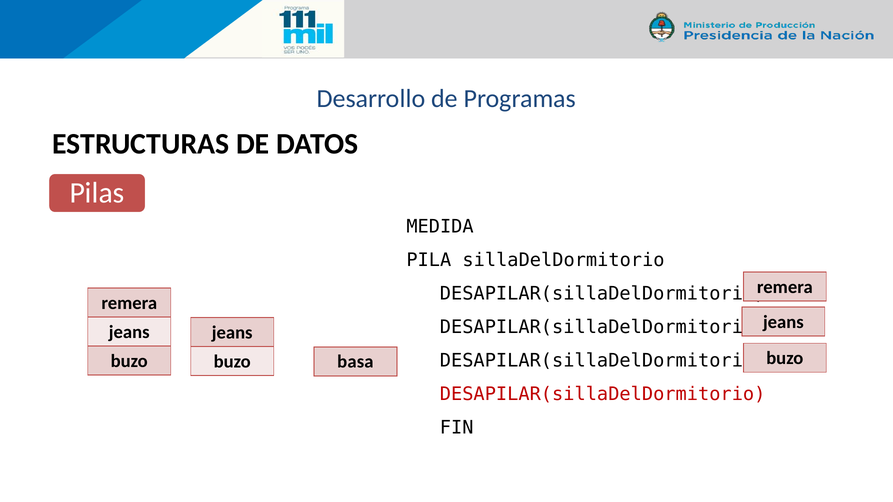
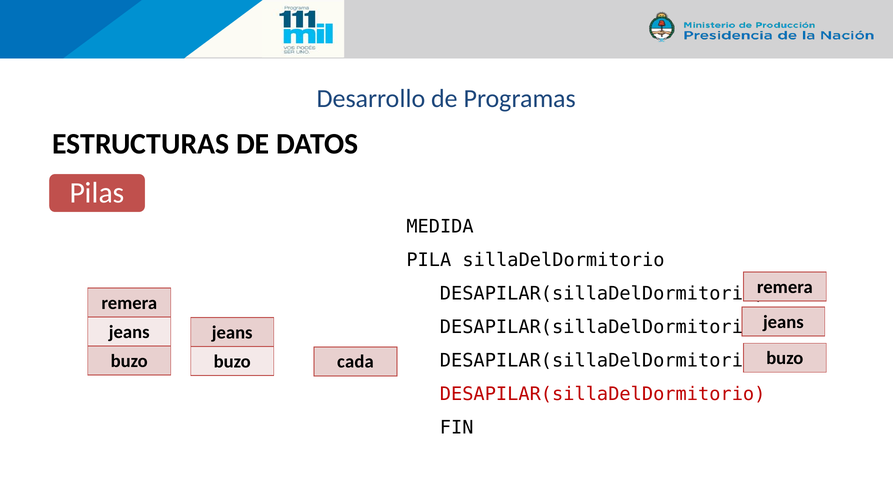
basa: basa -> cada (355, 362)
